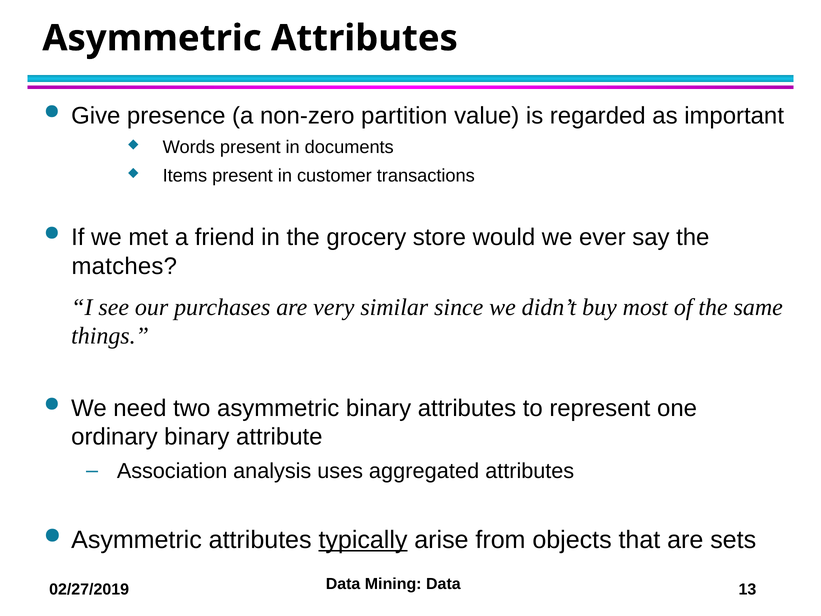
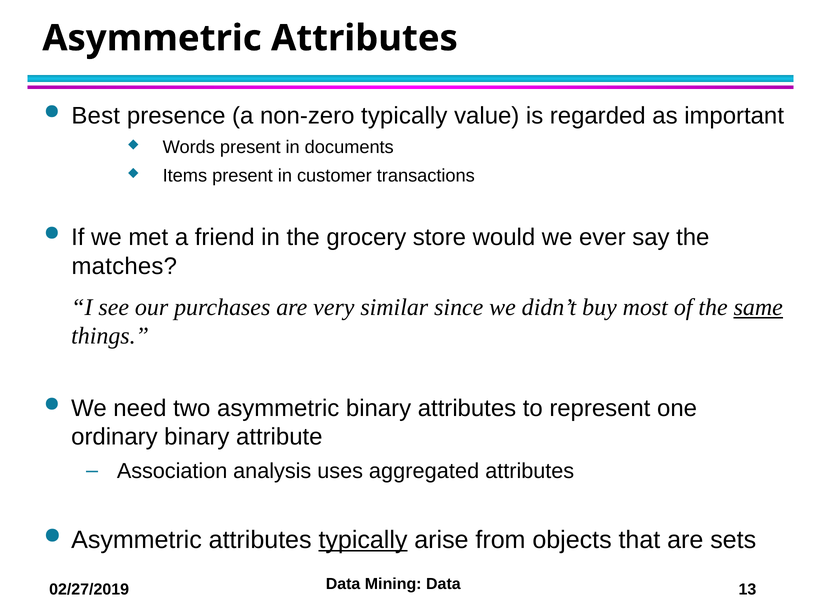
Give: Give -> Best (96, 116)
non-zero partition: partition -> typically (404, 116)
same underline: none -> present (758, 307)
